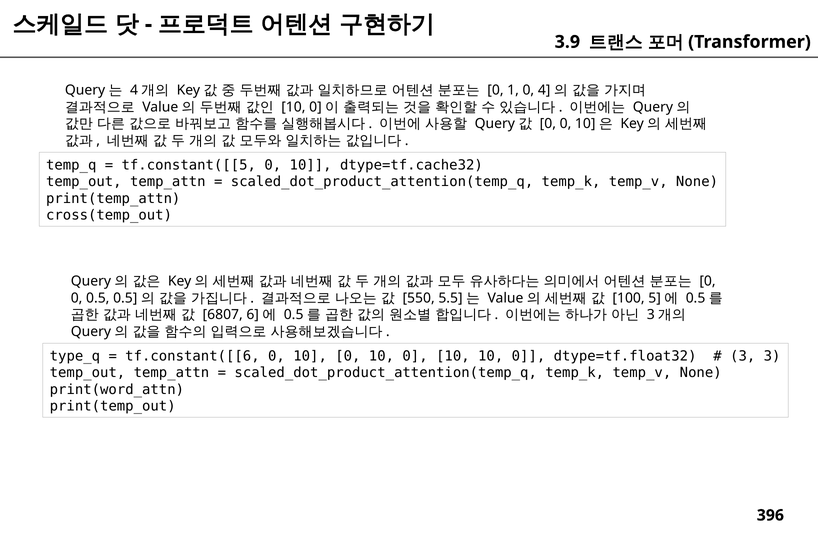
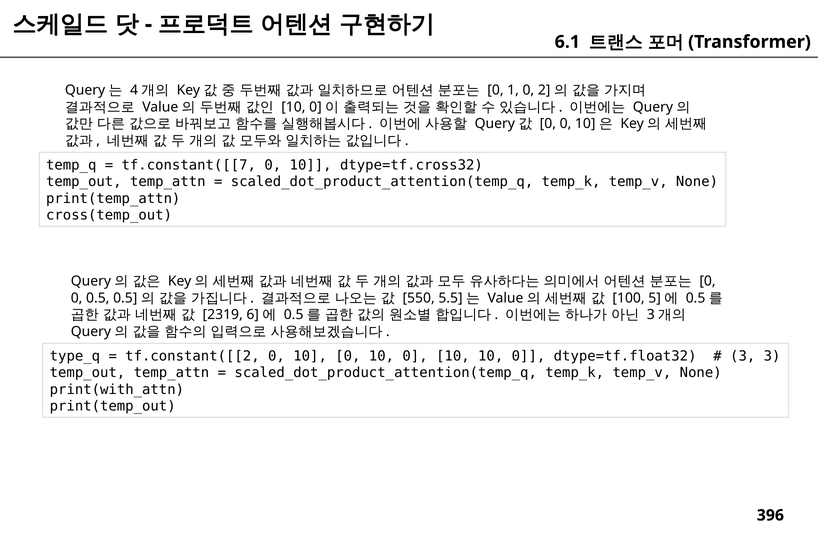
3.9: 3.9 -> 6.1 (567, 42)
4: 4 -> 2 (544, 90)
tf.constant([[5: tf.constant([[5 -> tf.constant([[7 (189, 165)
dtype=tf.cache32: dtype=tf.cache32 -> dtype=tf.cross32 (411, 165)
6807: 6807 -> 2319 (223, 315)
tf.constant([[6: tf.constant([[6 -> tf.constant([[2 (192, 356)
print(word_attn: print(word_attn -> print(with_attn (117, 390)
